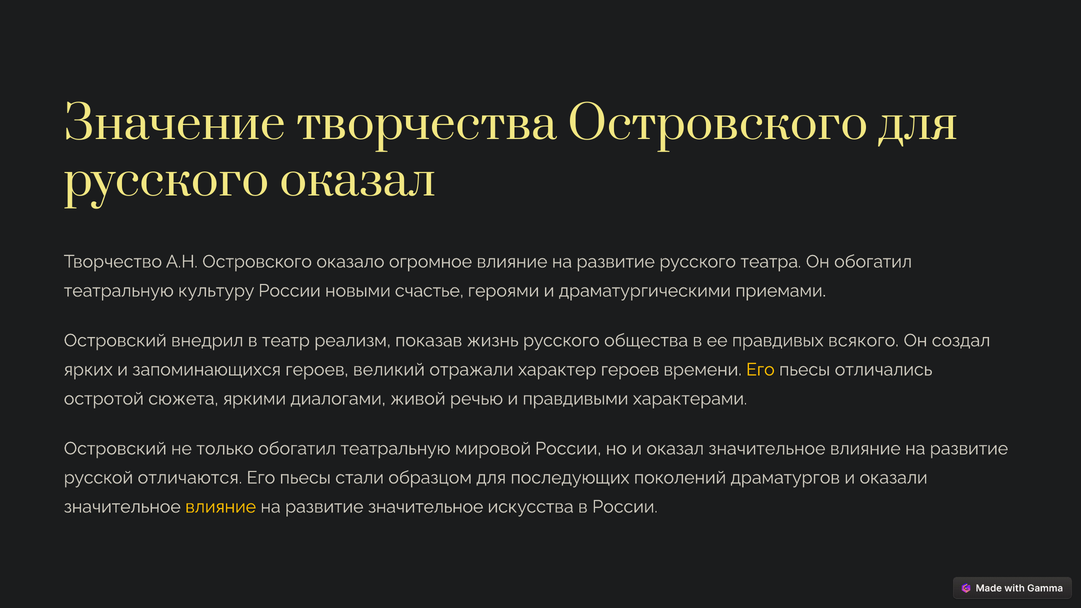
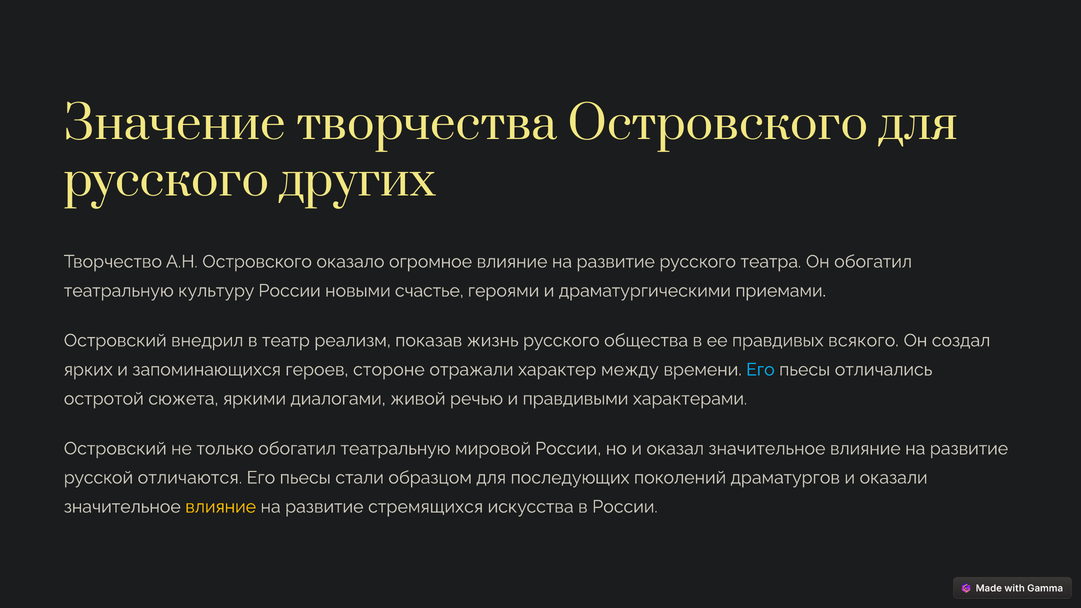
русского оказал: оказал -> других (358, 181)
великий: великий -> стороне (389, 370)
характер героев: героев -> между (630, 370)
Его colour: yellow -> light blue (760, 370)
развитие значительное: значительное -> стремящихся (426, 507)
